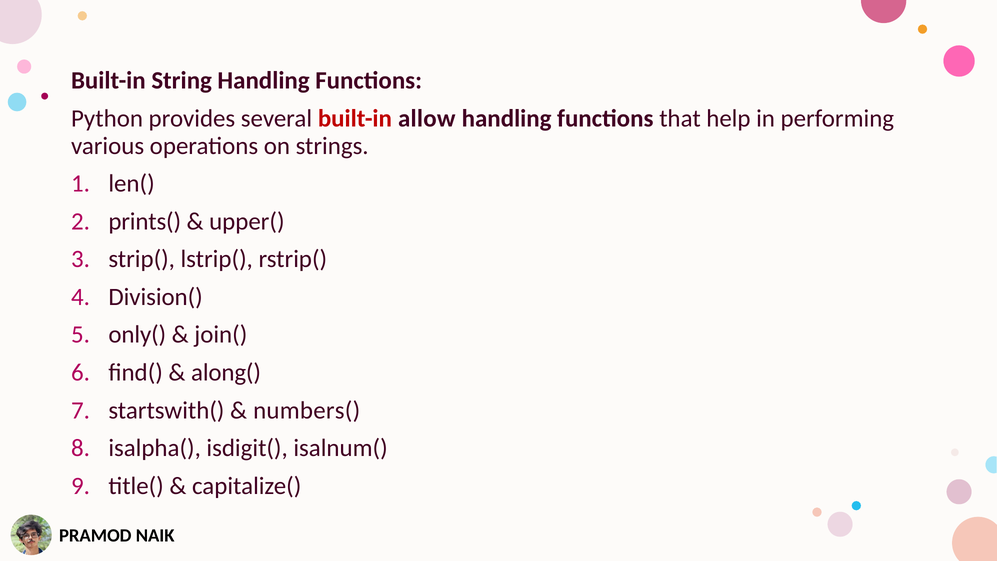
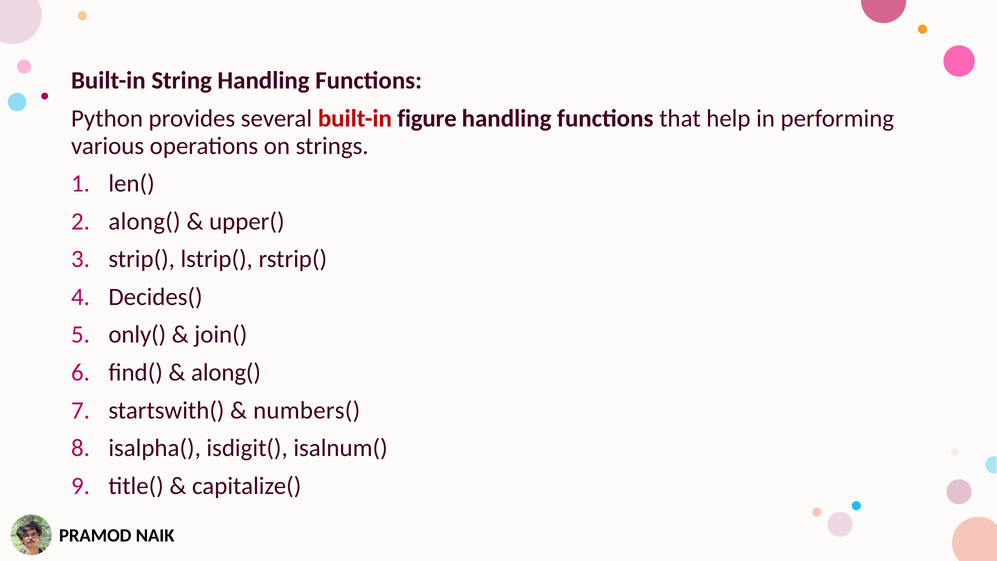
allow: allow -> figure (427, 118)
prints(: prints( -> along( (145, 221)
Division(: Division( -> Decides( (156, 297)
